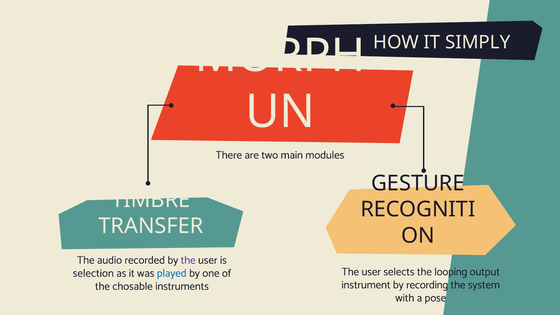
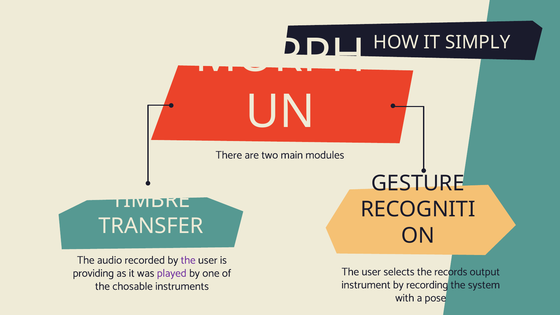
looping: looping -> records (451, 272)
selection: selection -> providing (93, 273)
played colour: blue -> purple (172, 273)
